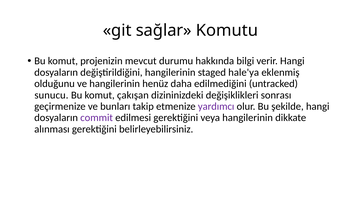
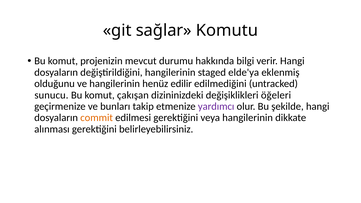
hale'ya: hale'ya -> elde'ya (244, 72)
daha: daha -> edilir (181, 84)
sonrası: sonrası -> öğeleri (276, 95)
commit colour: purple -> orange (97, 118)
